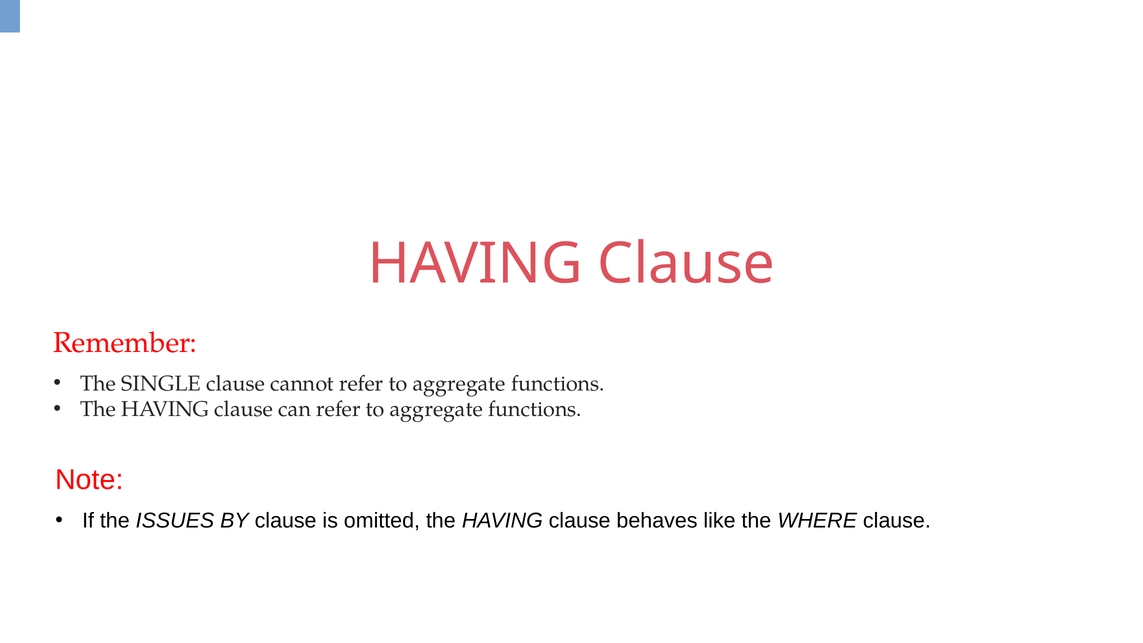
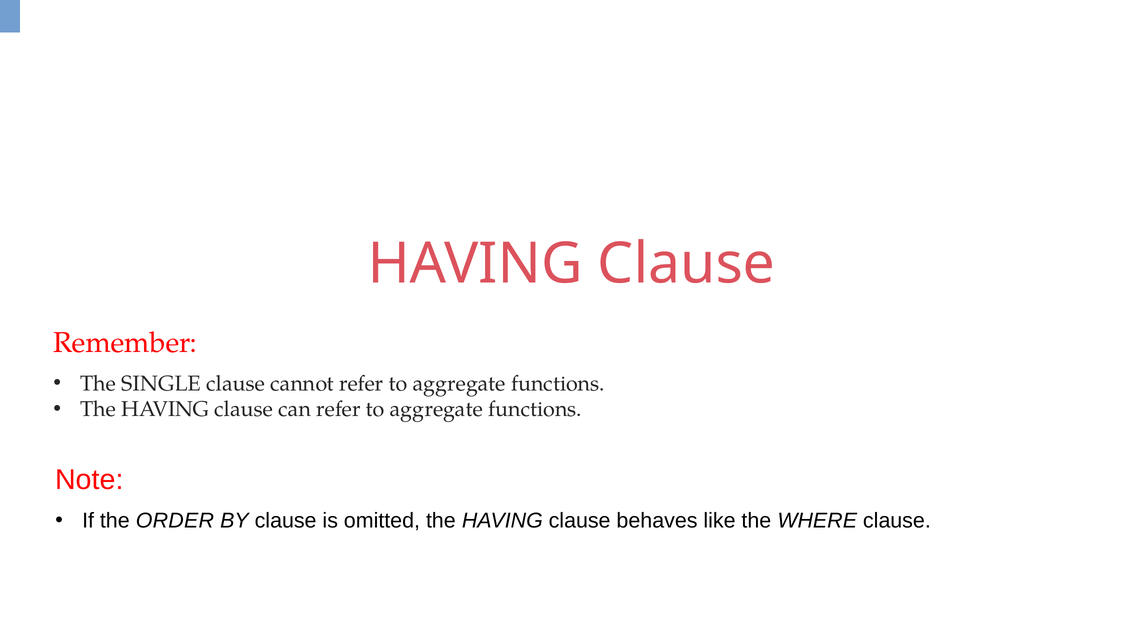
ISSUES: ISSUES -> ORDER (175, 521)
